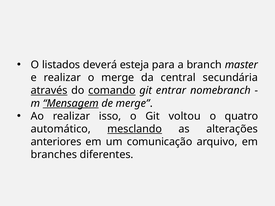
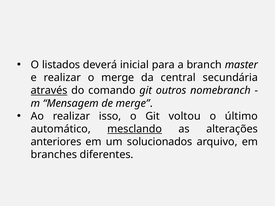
esteja: esteja -> inicial (134, 65)
comando underline: present -> none (112, 91)
entrar: entrar -> outros (171, 91)
Mensagem underline: present -> none (71, 103)
quatro: quatro -> último (241, 116)
comunicação: comunicação -> solucionados (160, 142)
